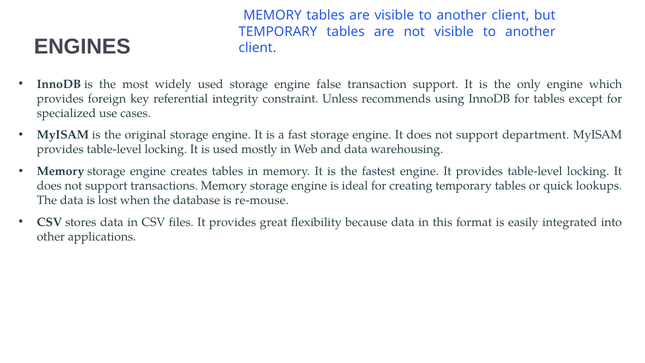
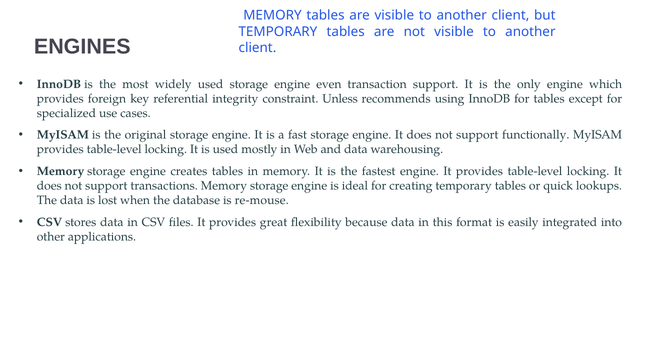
false: false -> even (329, 84)
department: department -> functionally (536, 135)
